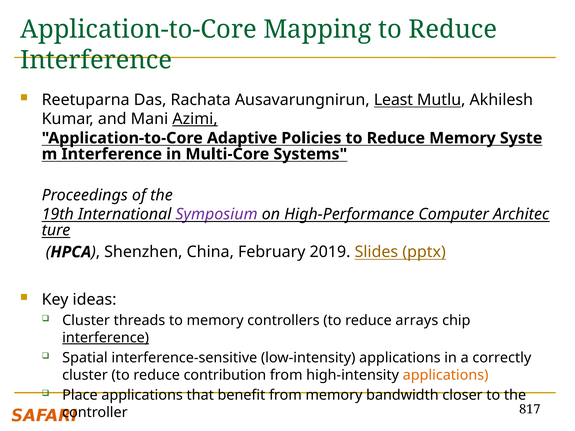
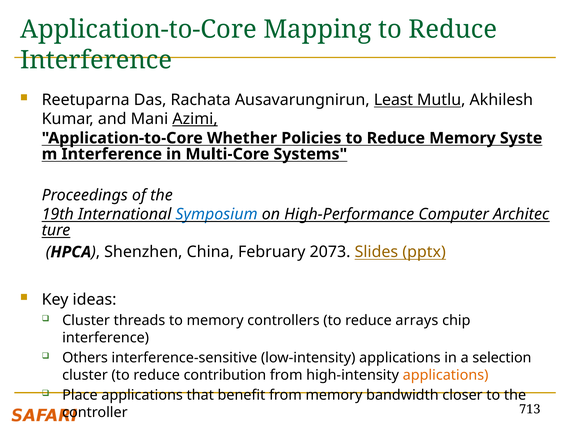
Adaptive: Adaptive -> Whether (242, 138)
Symposium colour: purple -> blue (217, 214)
2019: 2019 -> 2073 (330, 252)
interference underline: present -> none (106, 338)
Spatial: Spatial -> Others (85, 358)
correctly: correctly -> selection (502, 358)
817: 817 -> 713 (530, 410)
